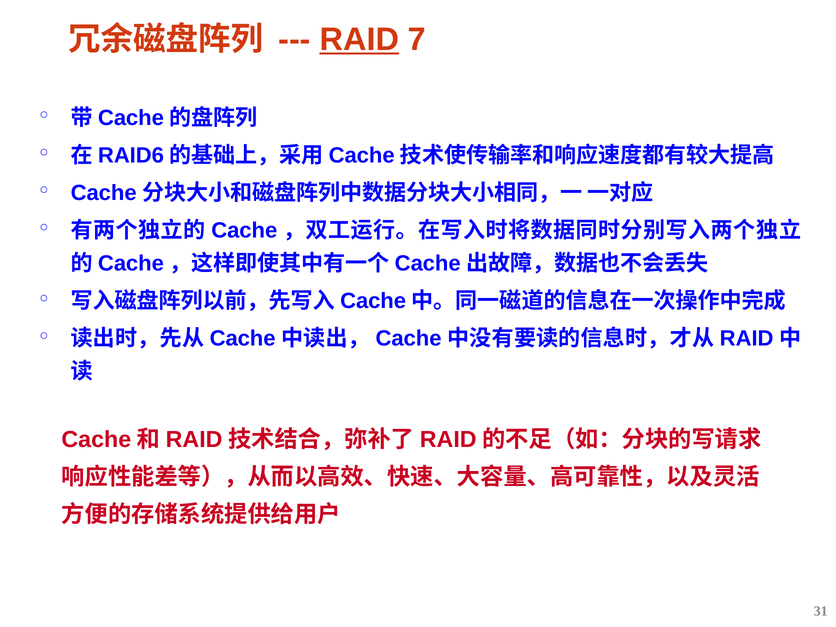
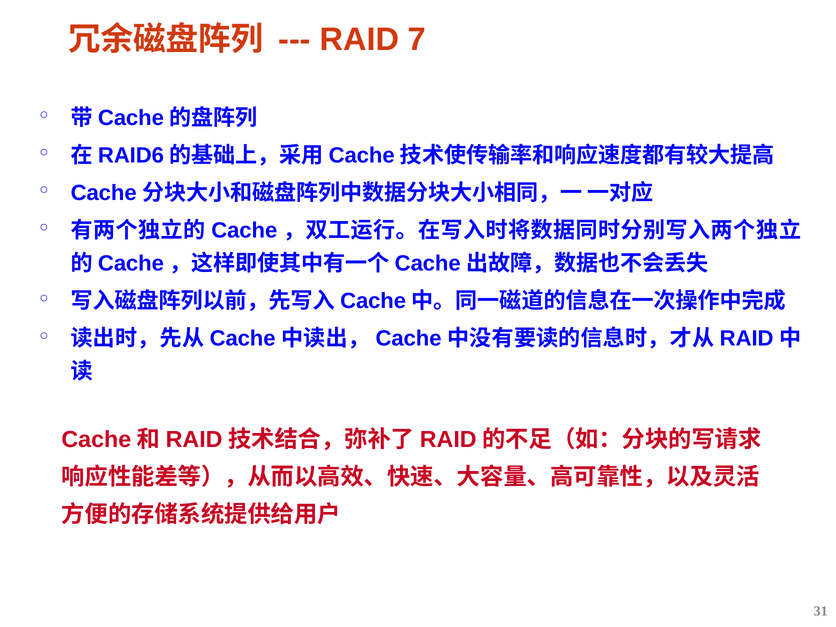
RAID underline: present -> none (359, 40)
